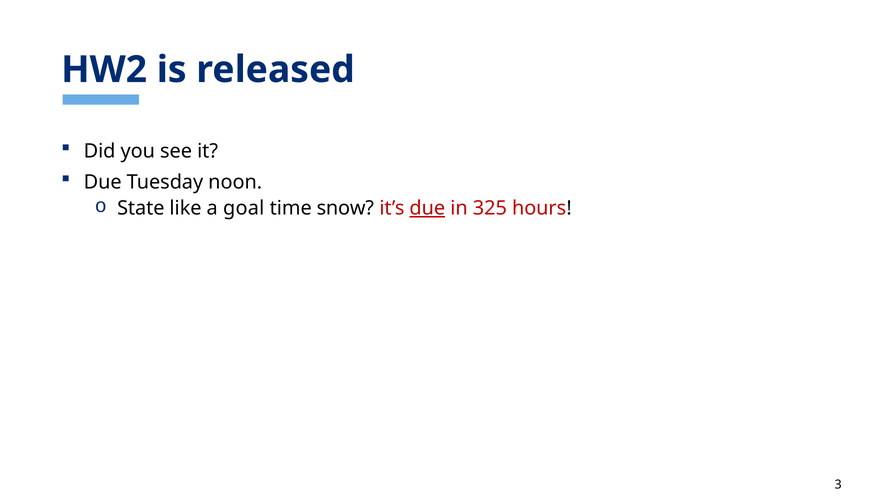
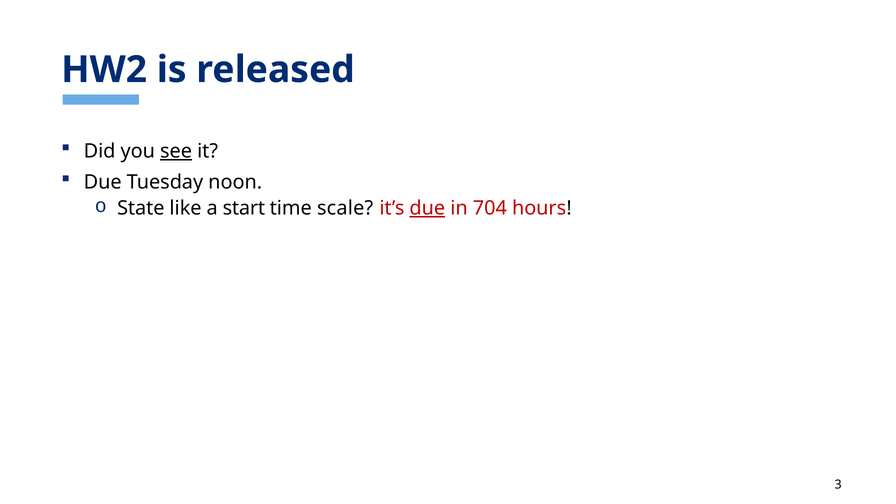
see underline: none -> present (176, 151)
goal: goal -> start (244, 208)
snow: snow -> scale (345, 208)
325: 325 -> 704 (490, 208)
